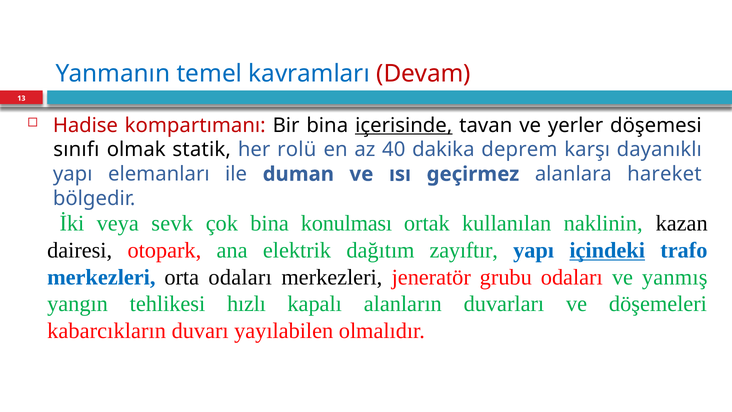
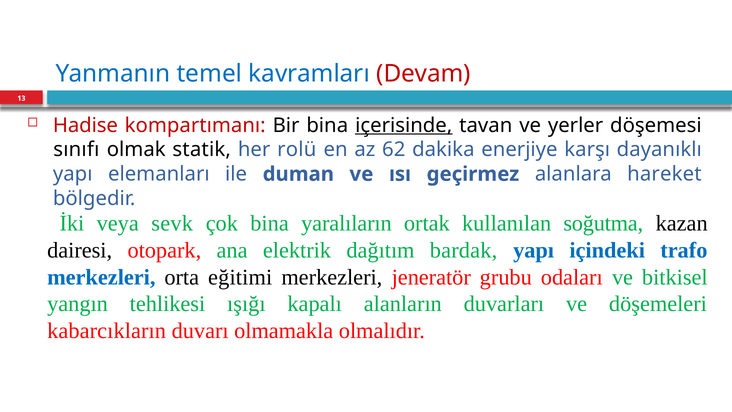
40: 40 -> 62 (394, 150)
deprem: deprem -> enerjiye (519, 150)
konulması: konulması -> yaralıların (346, 223)
naklinin: naklinin -> soğutma (603, 223)
zayıftır: zayıftır -> bardak (464, 250)
içindeki underline: present -> none (607, 250)
orta odaları: odaları -> eğitimi (240, 277)
yanmış: yanmış -> bitkisel (675, 277)
hızlı: hızlı -> ışığı (246, 304)
yayılabilen: yayılabilen -> olmamakla (284, 331)
